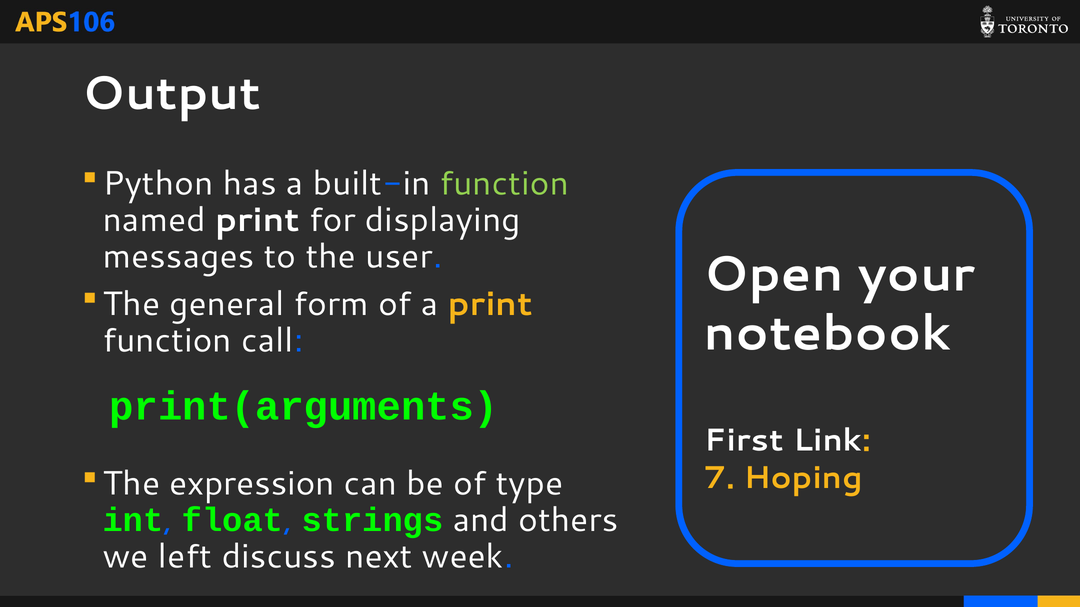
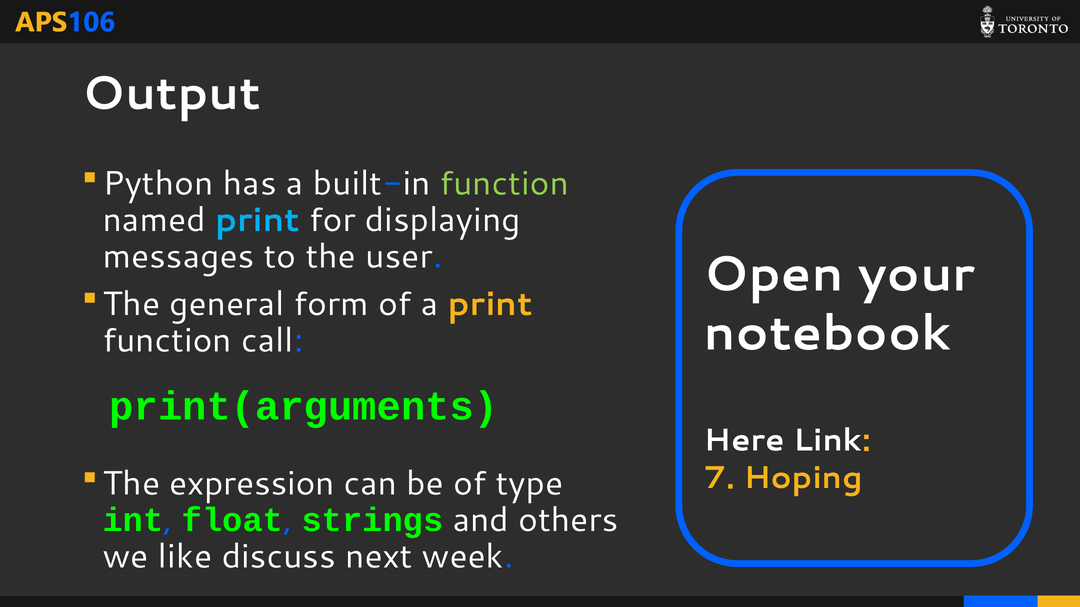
print colour: white -> light blue (257, 220)
First: First -> Here (744, 441)
left: left -> like (185, 557)
